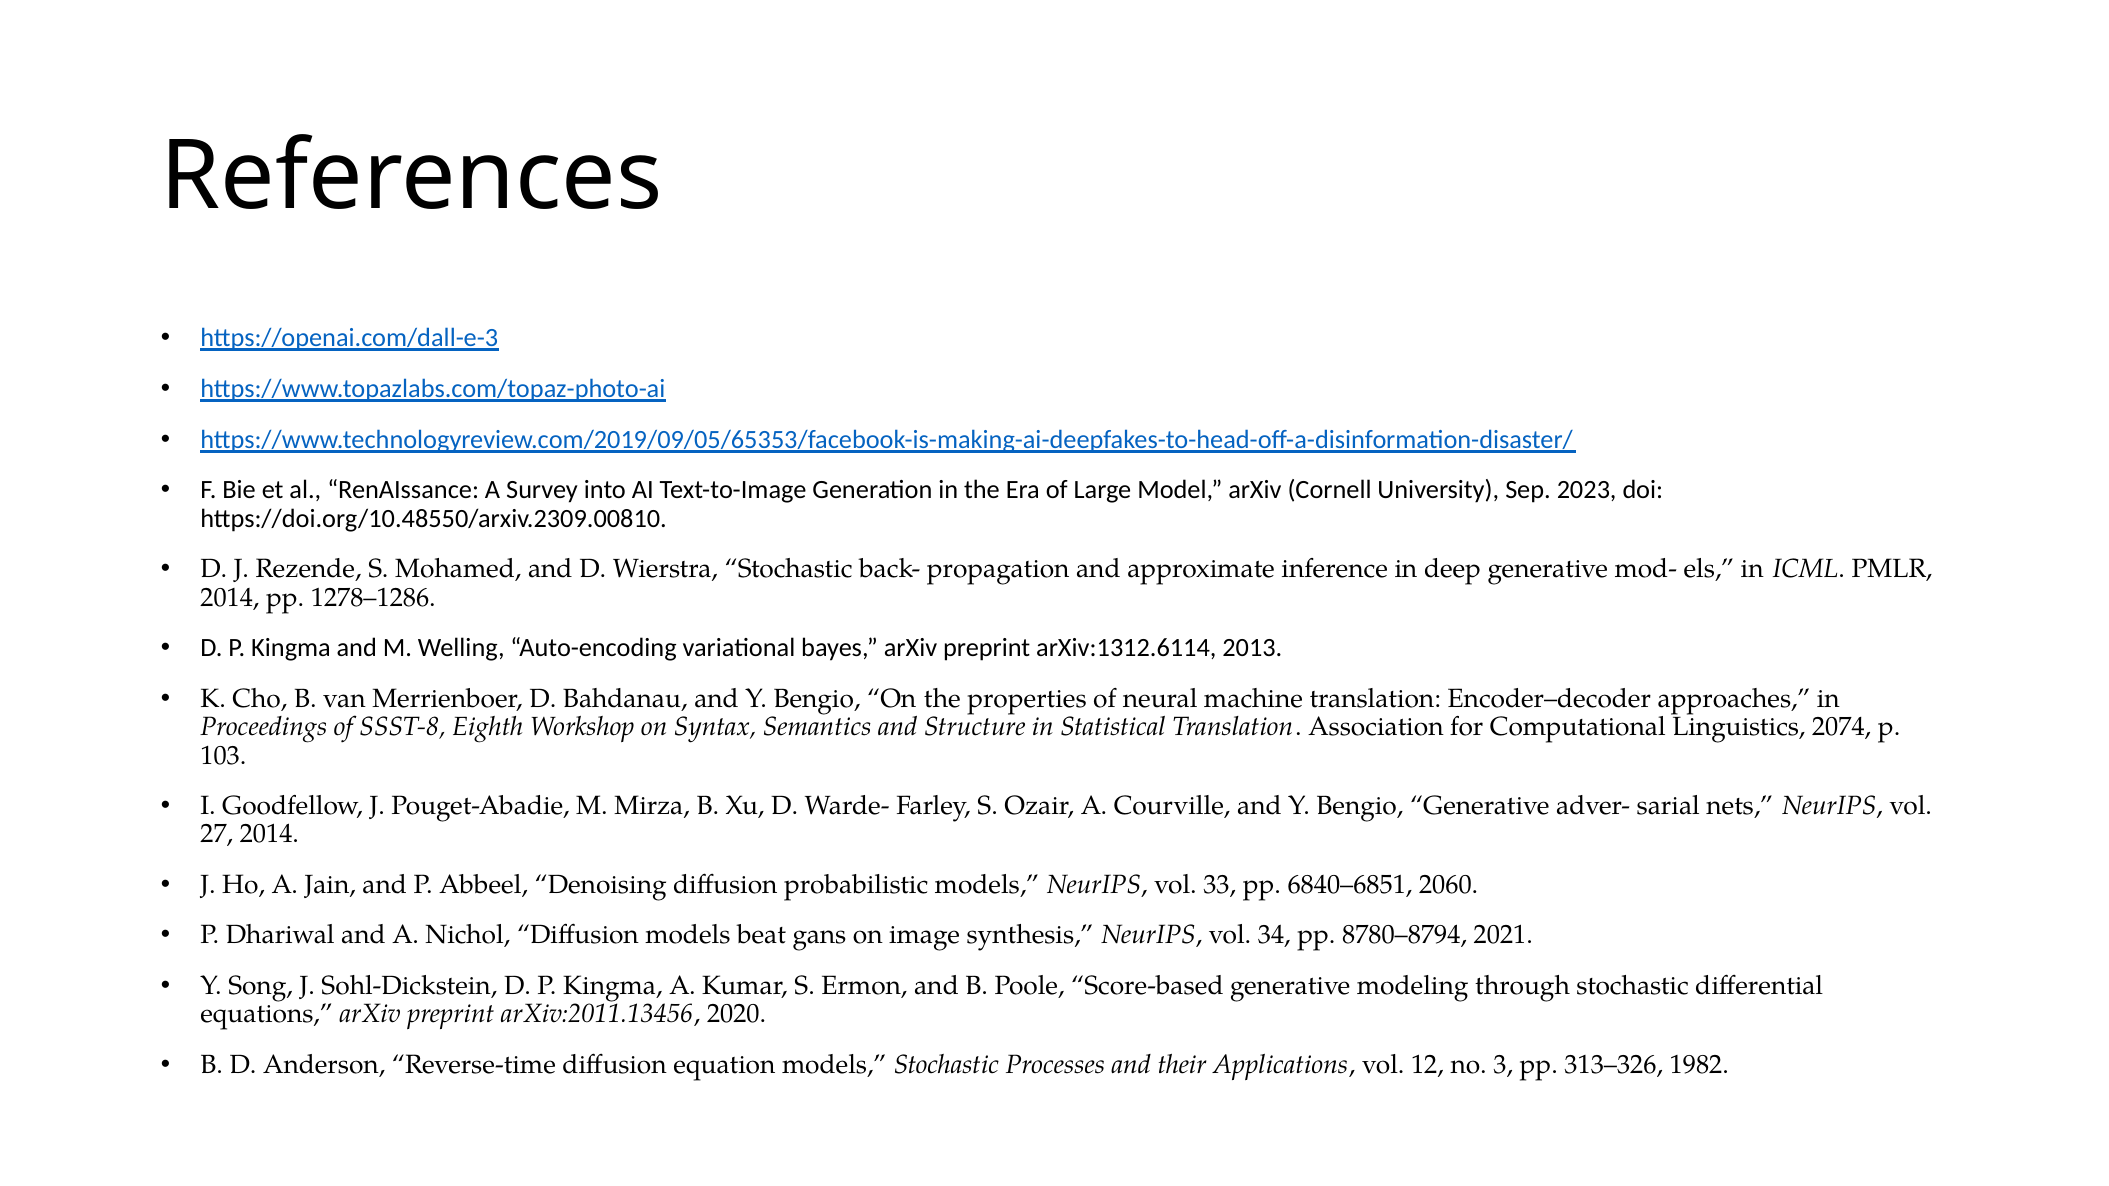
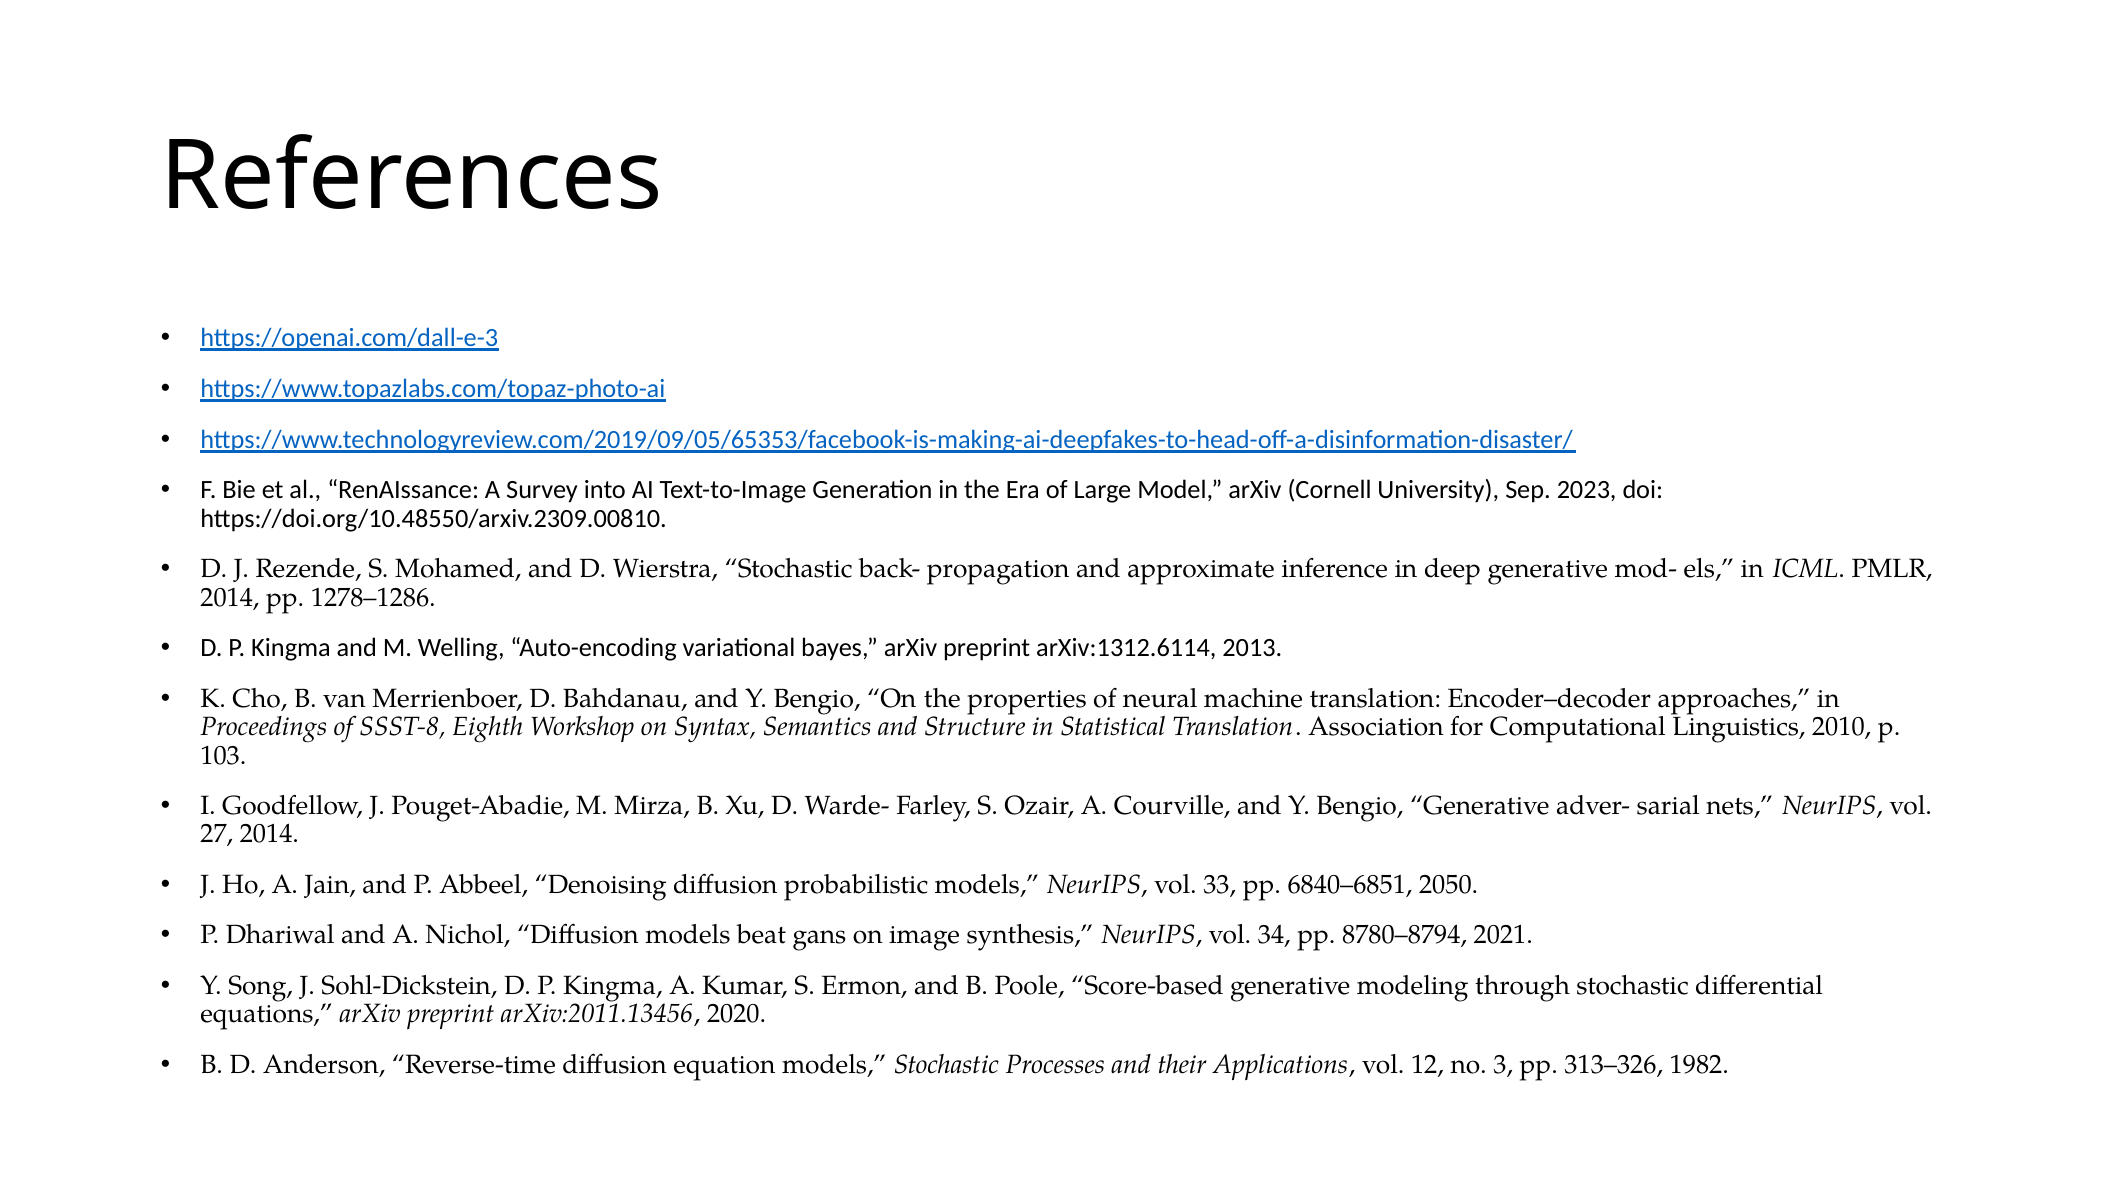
2074: 2074 -> 2010 (1842, 727)
2060: 2060 -> 2050 (1449, 885)
